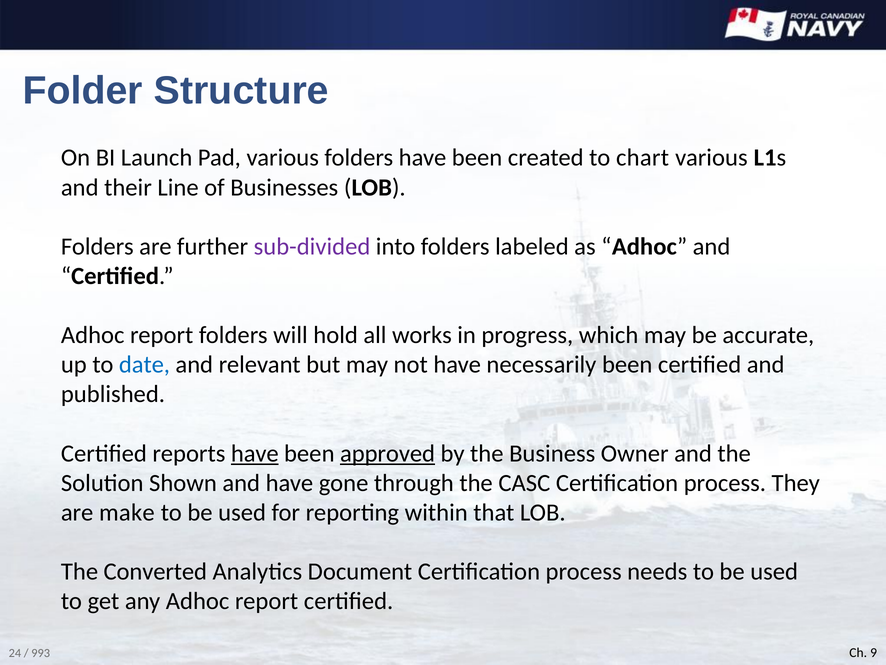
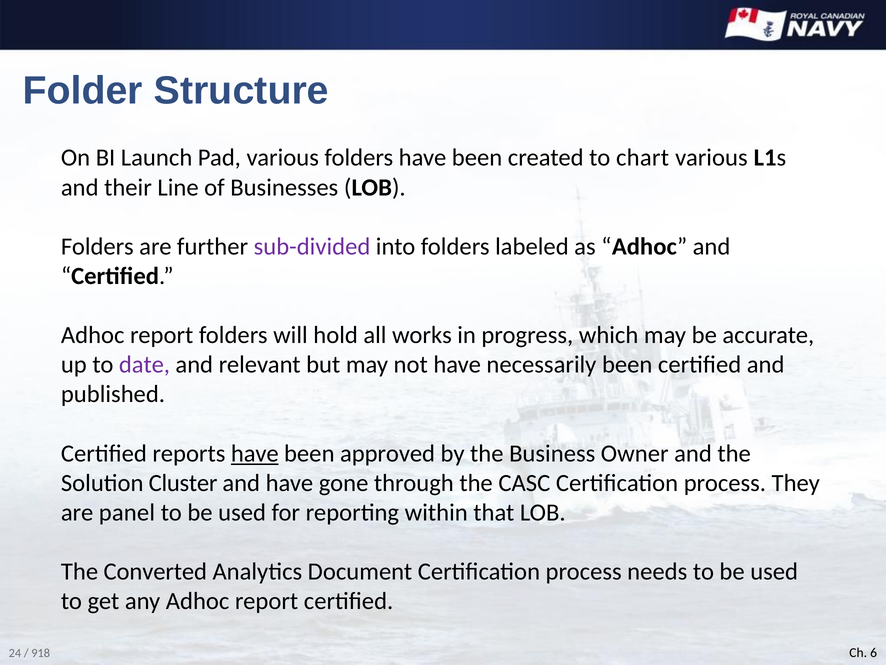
date colour: blue -> purple (144, 365)
approved underline: present -> none (388, 453)
Shown: Shown -> Cluster (183, 483)
make: make -> panel (127, 512)
9: 9 -> 6 (874, 653)
993: 993 -> 918 (41, 653)
